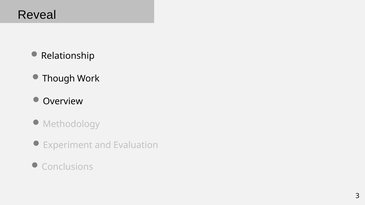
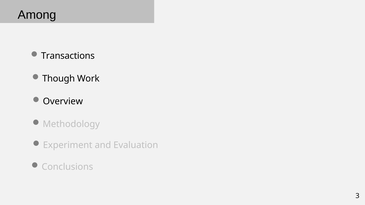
Reveal: Reveal -> Among (37, 15)
Relationship: Relationship -> Transactions (68, 56)
